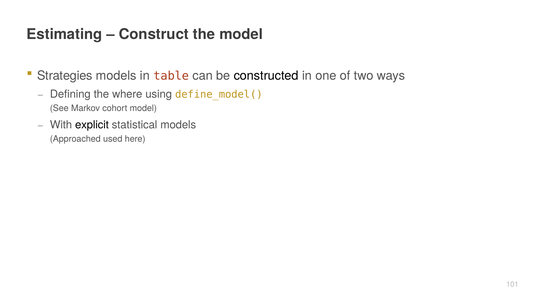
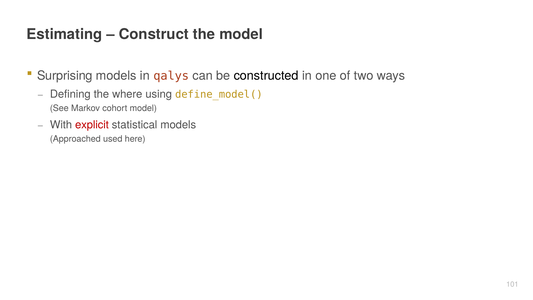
Strategies: Strategies -> Surprising (65, 76)
table: table -> qalys (171, 76)
explicit colour: black -> red (92, 125)
